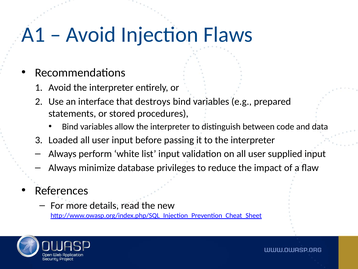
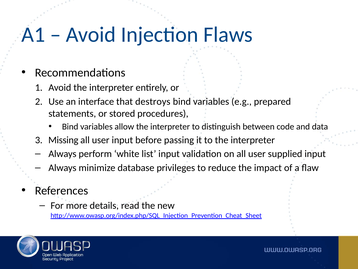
Loaded: Loaded -> Missing (63, 140)
